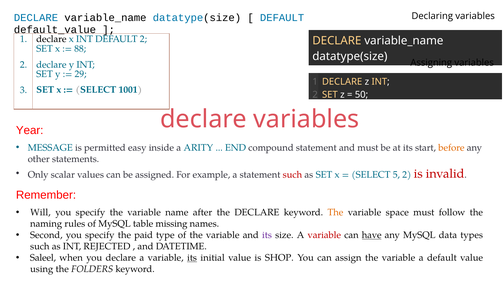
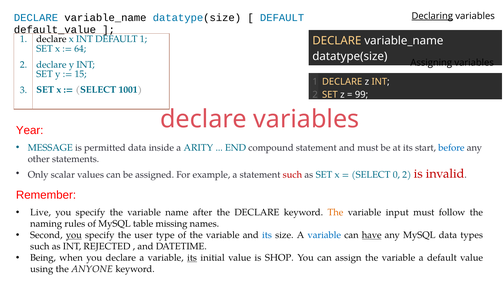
Declaring underline: none -> present (432, 16)
DEFAULT 2: 2 -> 1 (143, 39)
88: 88 -> 64 (80, 49)
29: 29 -> 15 (81, 74)
50: 50 -> 99 (361, 95)
permitted easy: easy -> data (137, 148)
before colour: orange -> blue (451, 148)
5: 5 -> 0 (396, 175)
Will: Will -> Live (40, 213)
space: space -> input (397, 213)
you underline: none -> present (74, 236)
paid: paid -> user (143, 236)
its colour: purple -> blue (267, 236)
variable colour: red -> blue (324, 236)
Saleel: Saleel -> Being (43, 258)
FOLDERS: FOLDERS -> ANYONE (92, 270)
